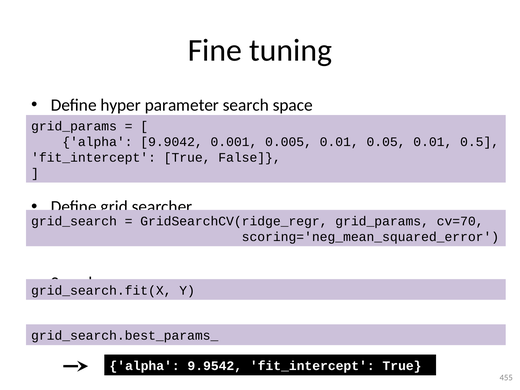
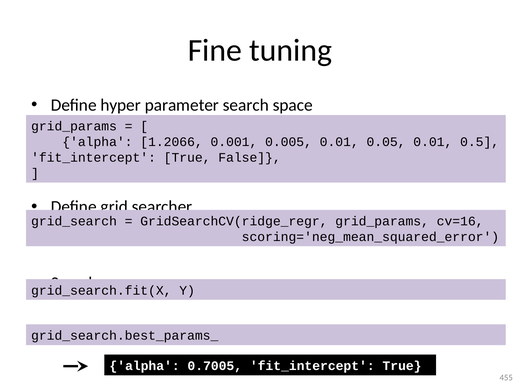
9.9042: 9.9042 -> 1.2066 (172, 142)
cv=70: cv=70 -> cv=16 (460, 221)
9.9542: 9.9542 -> 0.7005 (215, 366)
